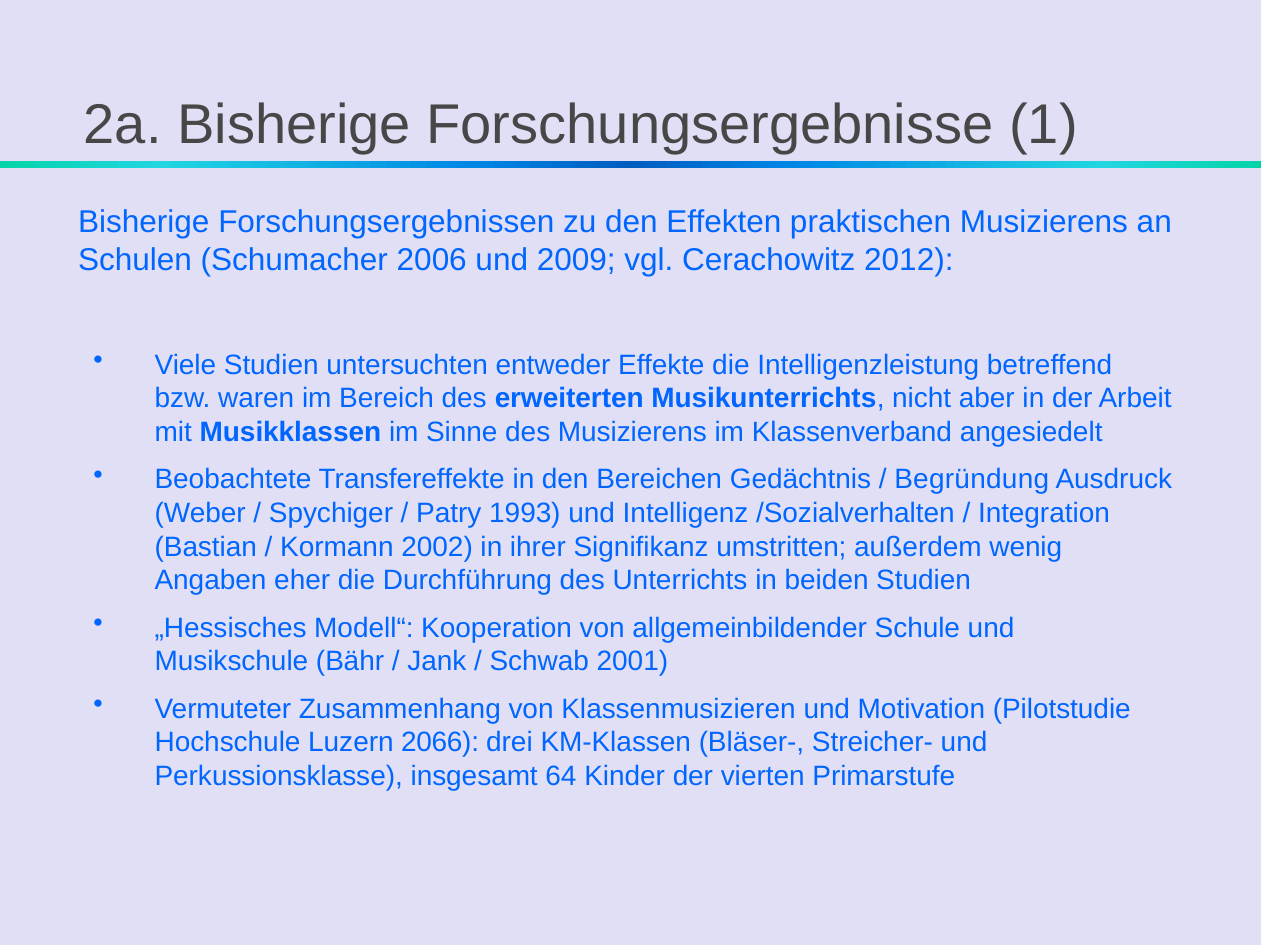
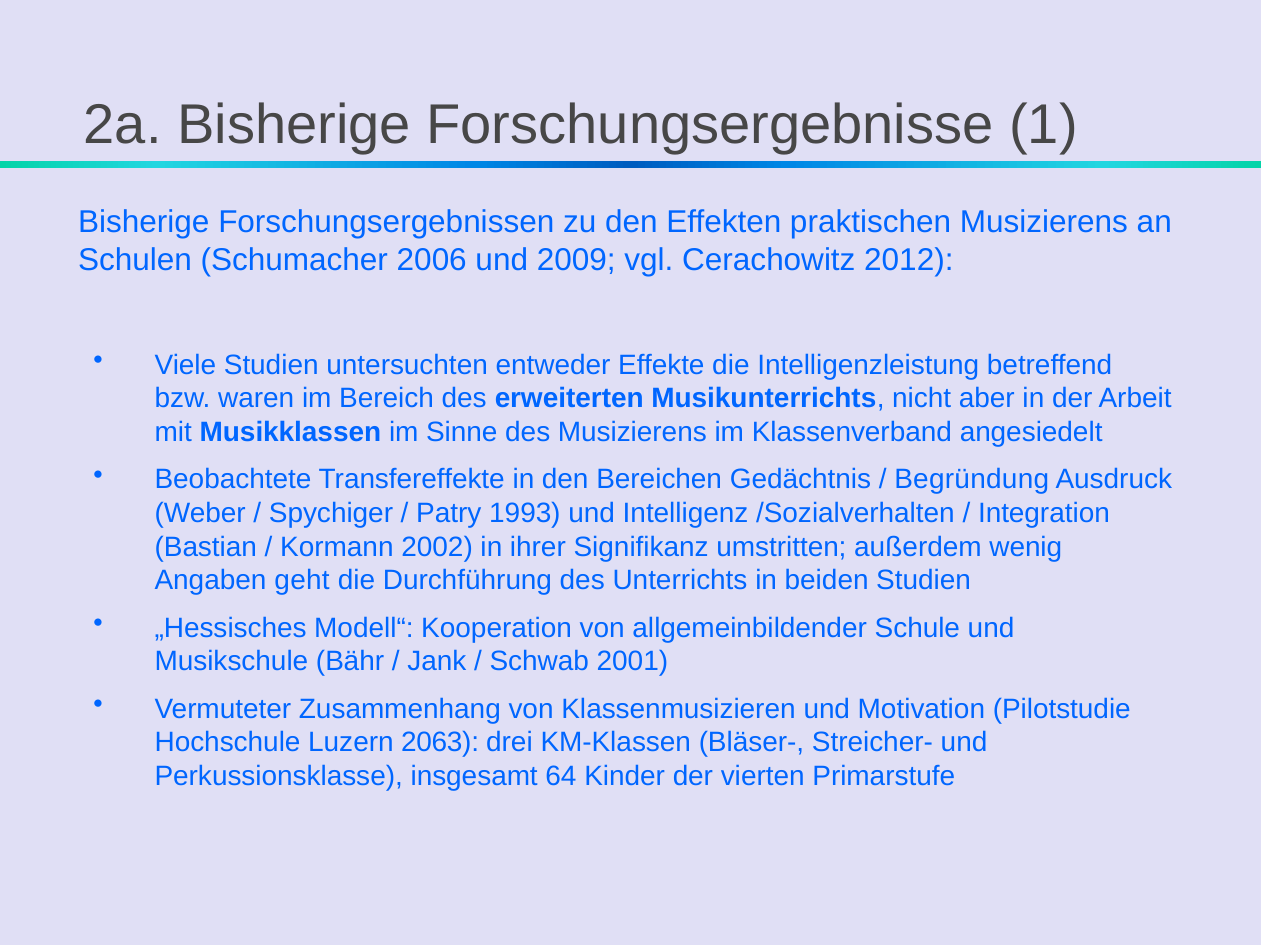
eher: eher -> geht (302, 581)
2066: 2066 -> 2063 (440, 743)
